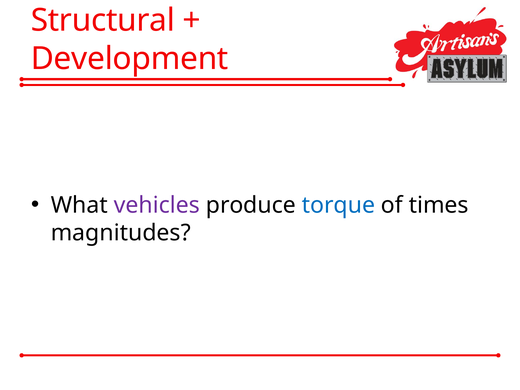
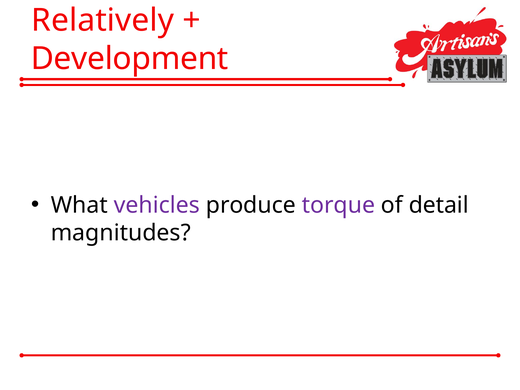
Structural: Structural -> Relatively (103, 20)
torque colour: blue -> purple (339, 205)
times: times -> detail (439, 205)
